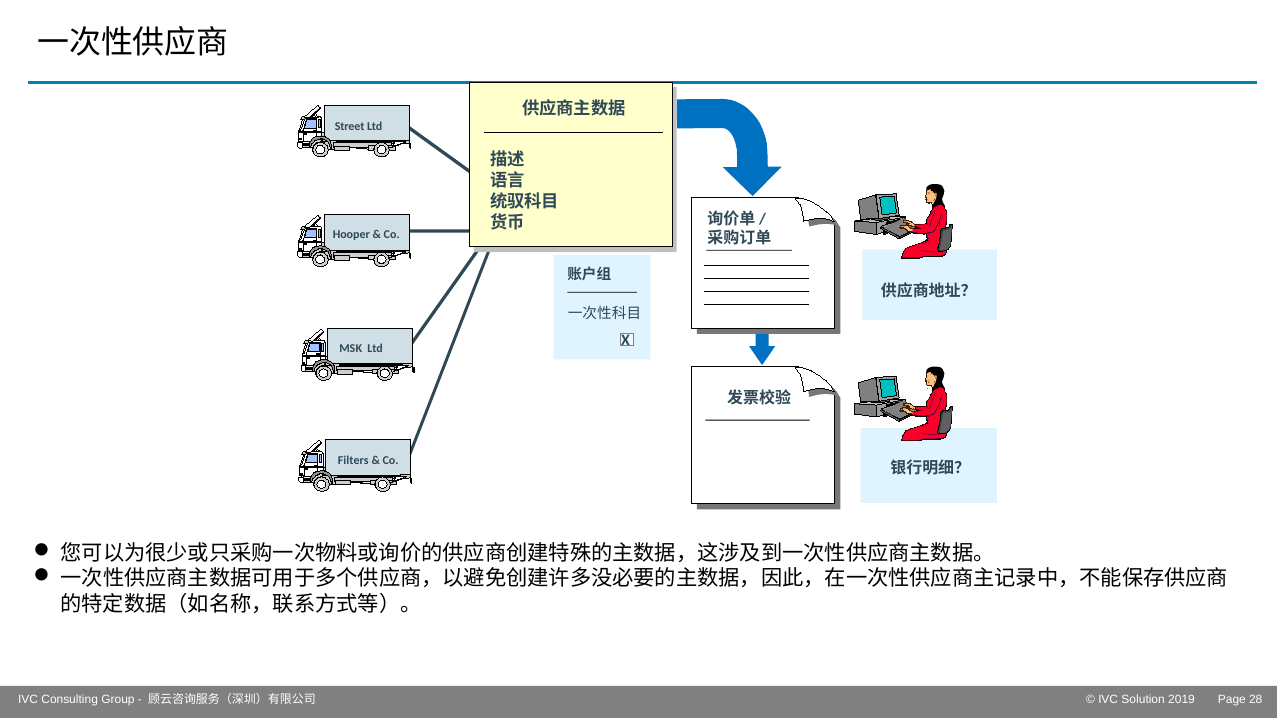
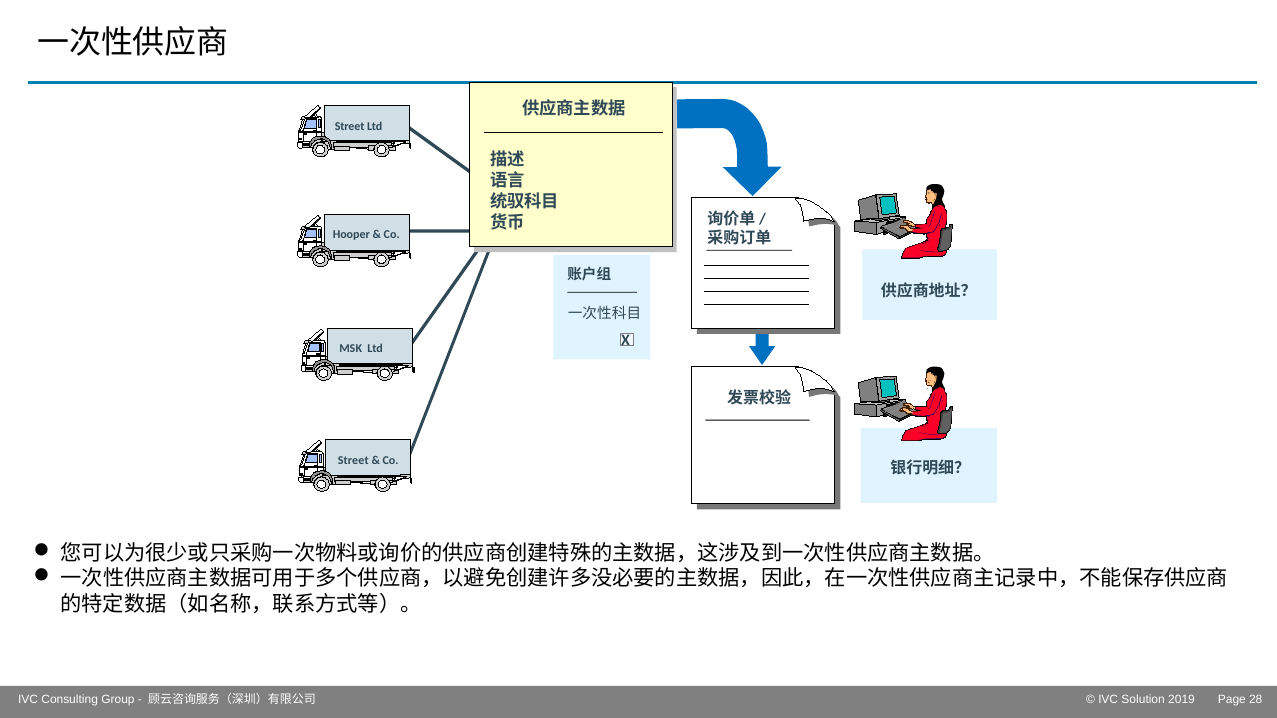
Filters: Filters -> Street (353, 461)
